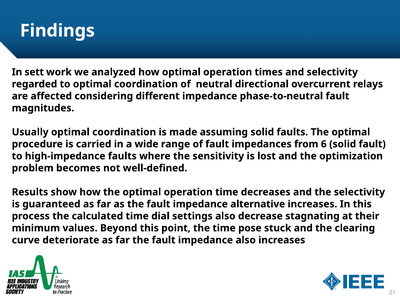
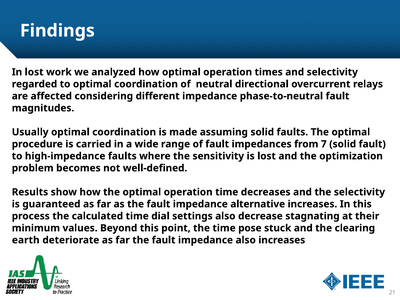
In sett: sett -> lost (34, 72)
6: 6 -> 7 (324, 144)
curve: curve -> earth (26, 240)
